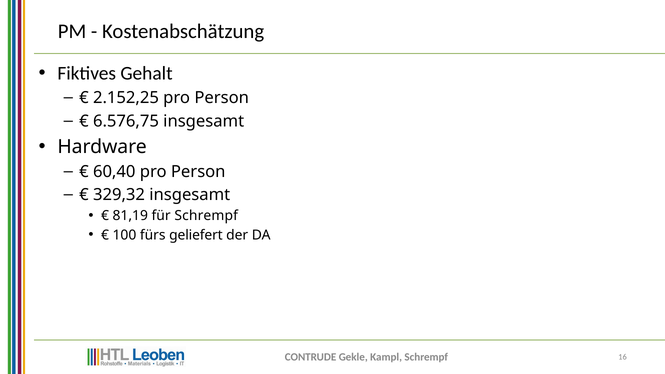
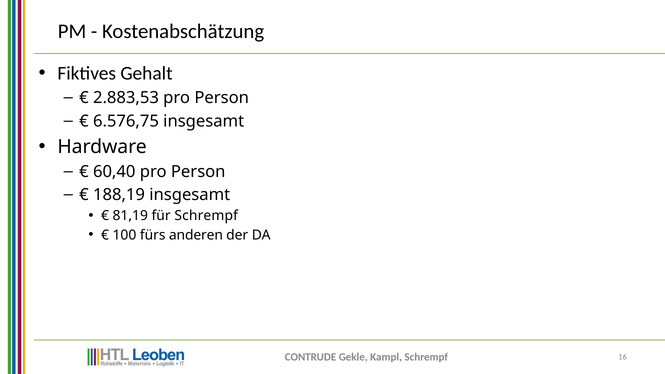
2.152,25: 2.152,25 -> 2.883,53 (126, 98)
329,32: 329,32 -> 188,19 (119, 195)
geliefert: geliefert -> anderen (196, 235)
